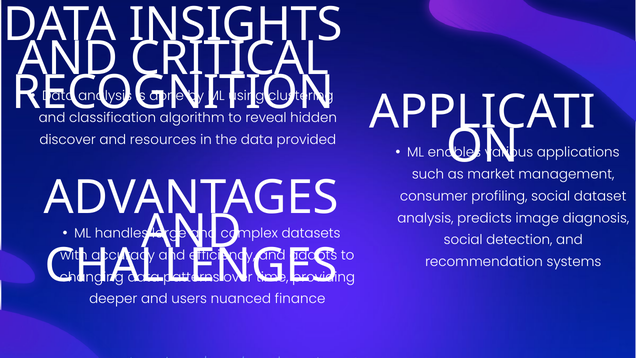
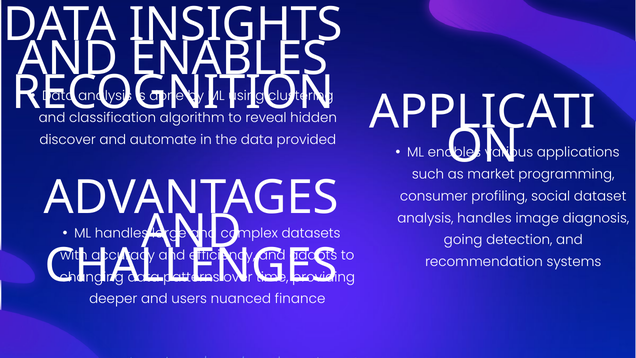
AND CRITICAL: CRITICAL -> ENABLES (229, 59)
resources: resources -> automate (163, 139)
management: management -> programming (566, 174)
analysis predicts: predicts -> handles (484, 218)
social: social -> going (463, 240)
